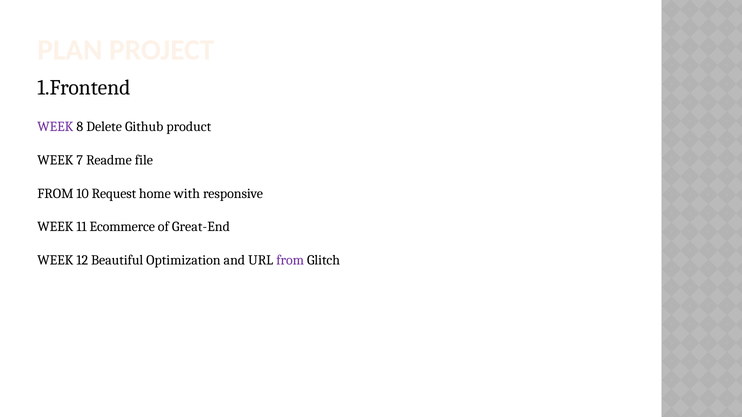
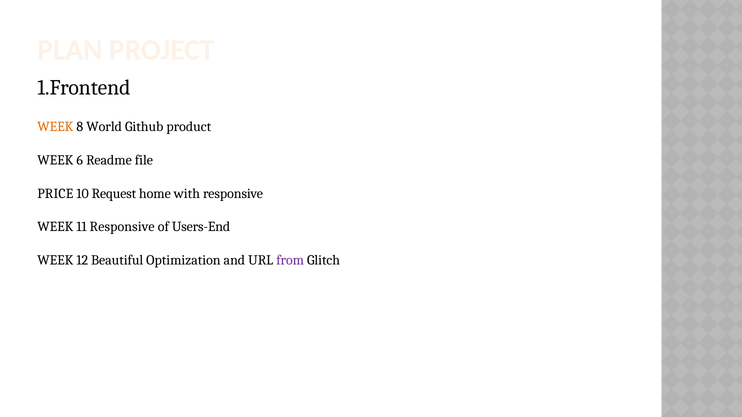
WEEK colour: purple -> orange (55, 127)
Delete: Delete -> World (104, 127)
7: 7 -> 6 (80, 160)
FROM: FROM -> PRICE (55, 194)
11 Ecommerce: Ecommerce -> Responsive (122, 227)
Great-End: Great-End -> Users-End (201, 227)
